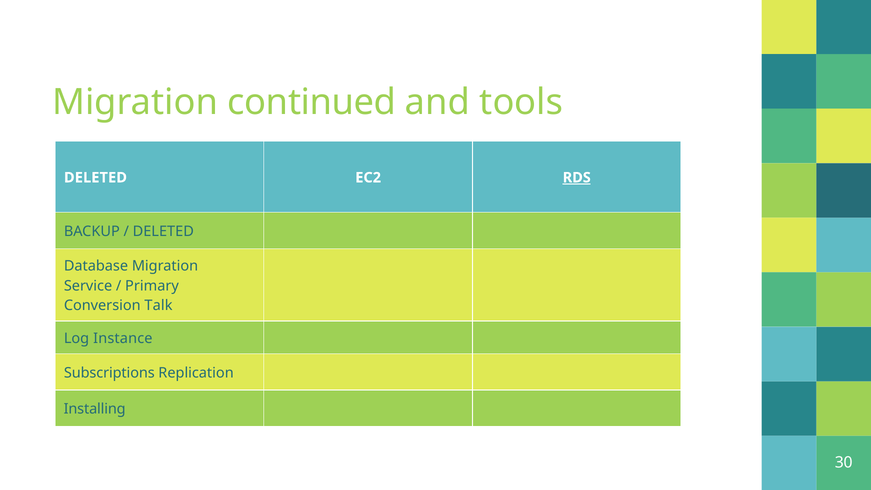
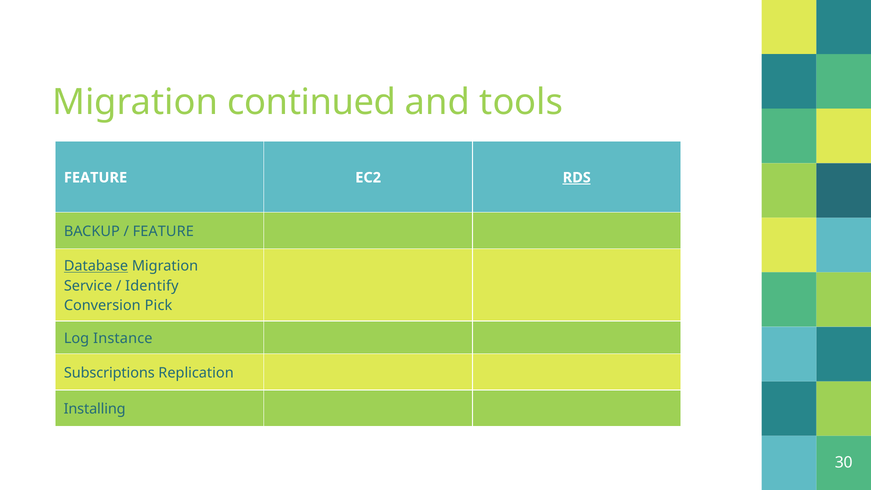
DELETED: DELETED -> FEATURE (96, 178)
DELETED: DELETED -> FEATURE (163, 231)
Database underline: none -> present (96, 266)
Primary: Primary -> Identify (152, 286)
Talk: Talk -> Pick (159, 305)
